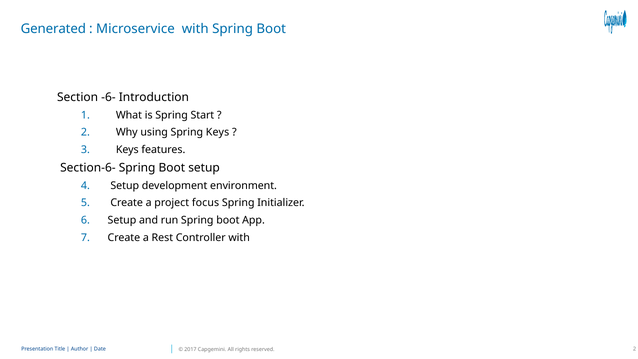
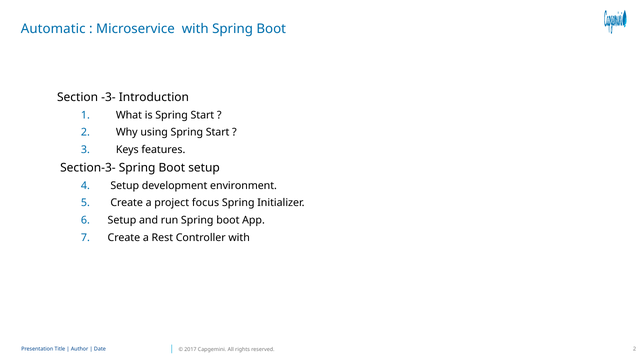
Generated: Generated -> Automatic (53, 29)
-6-: -6- -> -3- (108, 97)
using Spring Keys: Keys -> Start (218, 132)
Section-6-: Section-6- -> Section-3- (88, 168)
